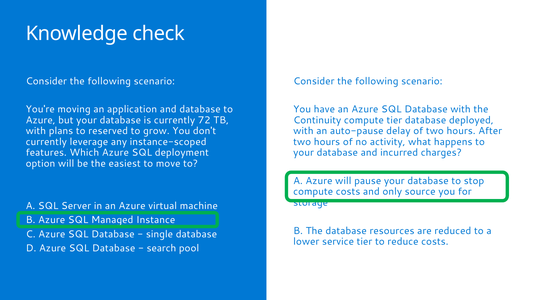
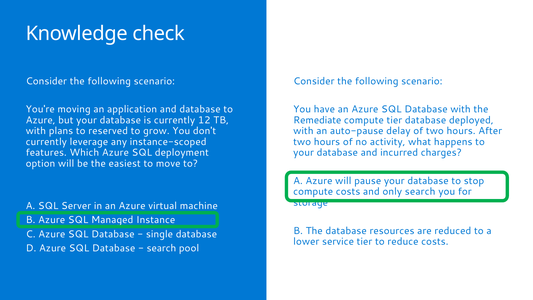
Continuity: Continuity -> Remediate (317, 120)
72: 72 -> 12 (204, 120)
only source: source -> search (420, 192)
